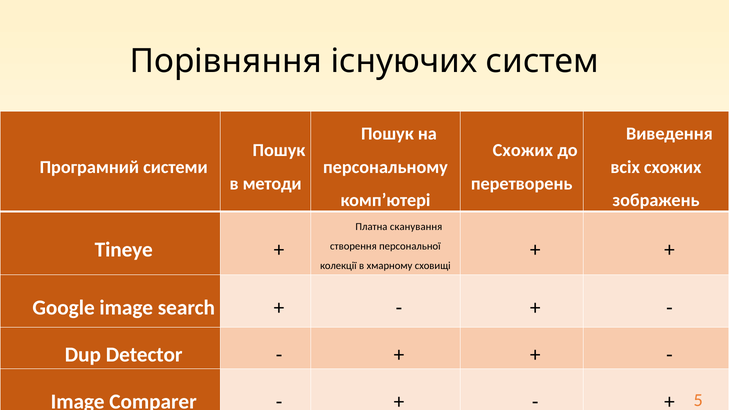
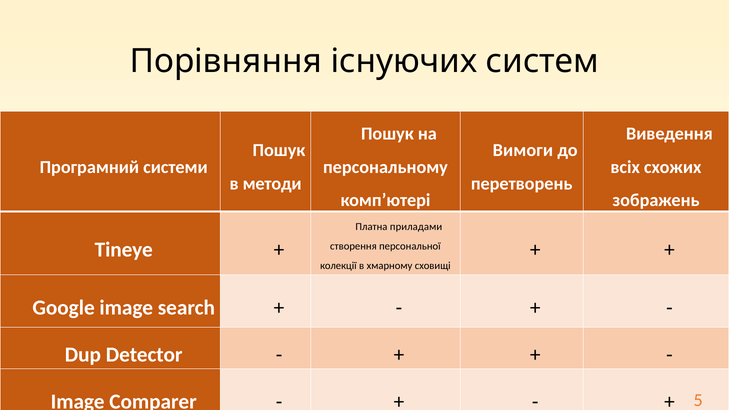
Схожих: Схожих -> Вимоги (523, 150)
сканування: сканування -> приладами (416, 227)
